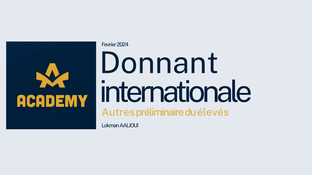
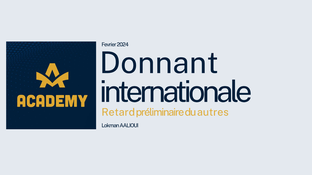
Autres: Autres -> Retard (118, 113)
élevés: élevés -> autres (213, 113)
